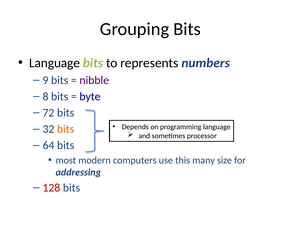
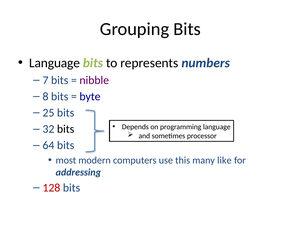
9: 9 -> 7 (45, 80)
72: 72 -> 25 (48, 113)
bits colour: orange -> black (66, 130)
size: size -> like (224, 161)
